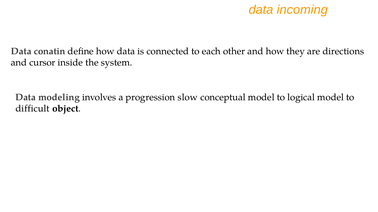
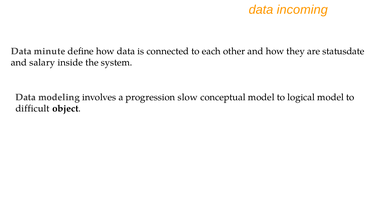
conatin: conatin -> minute (50, 51)
directions: directions -> statusdate (343, 51)
cursor: cursor -> salary (42, 63)
